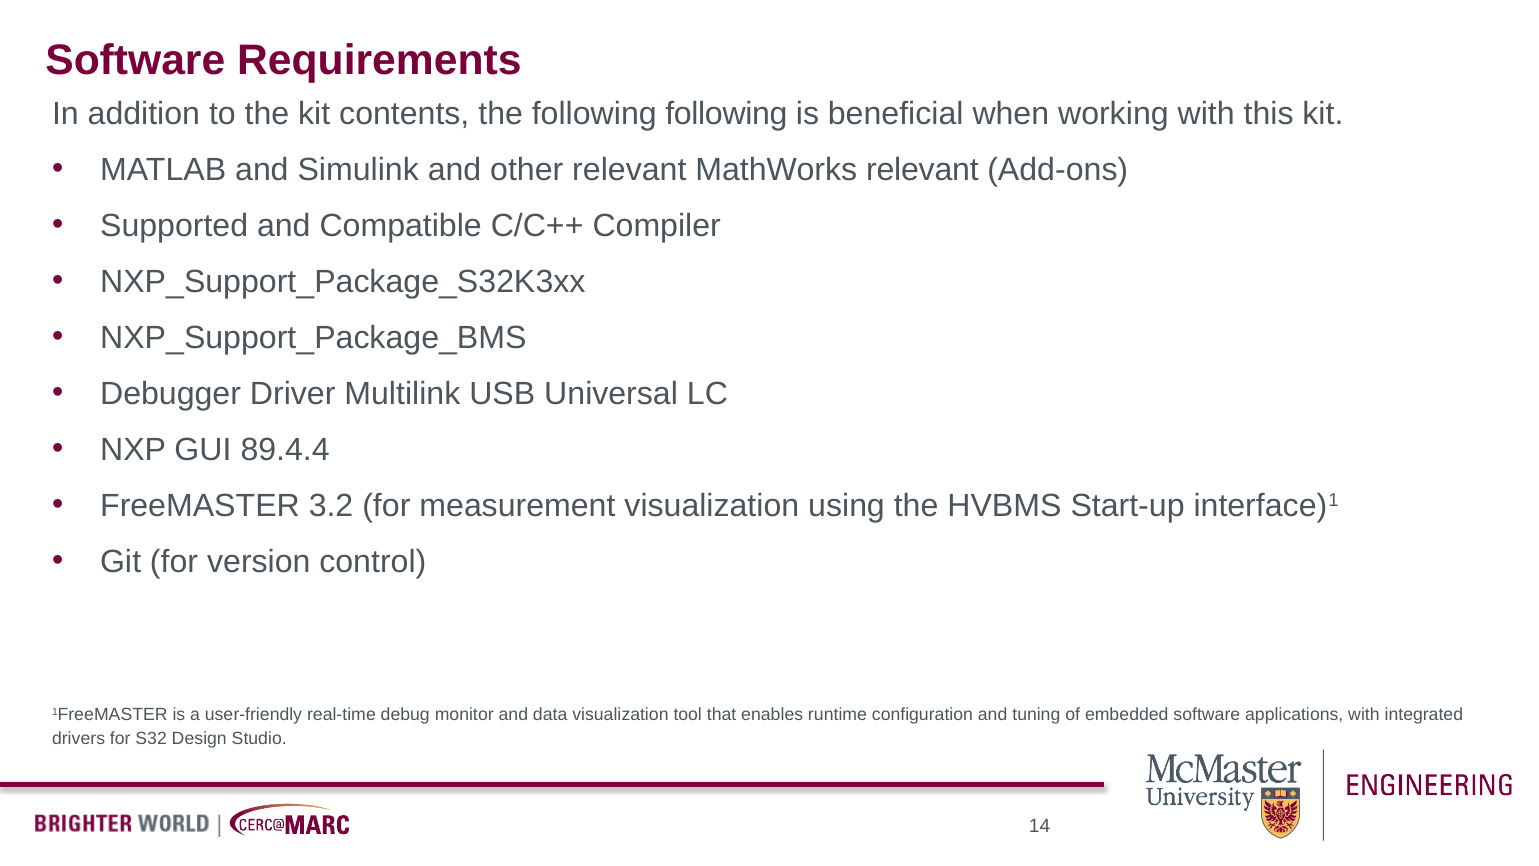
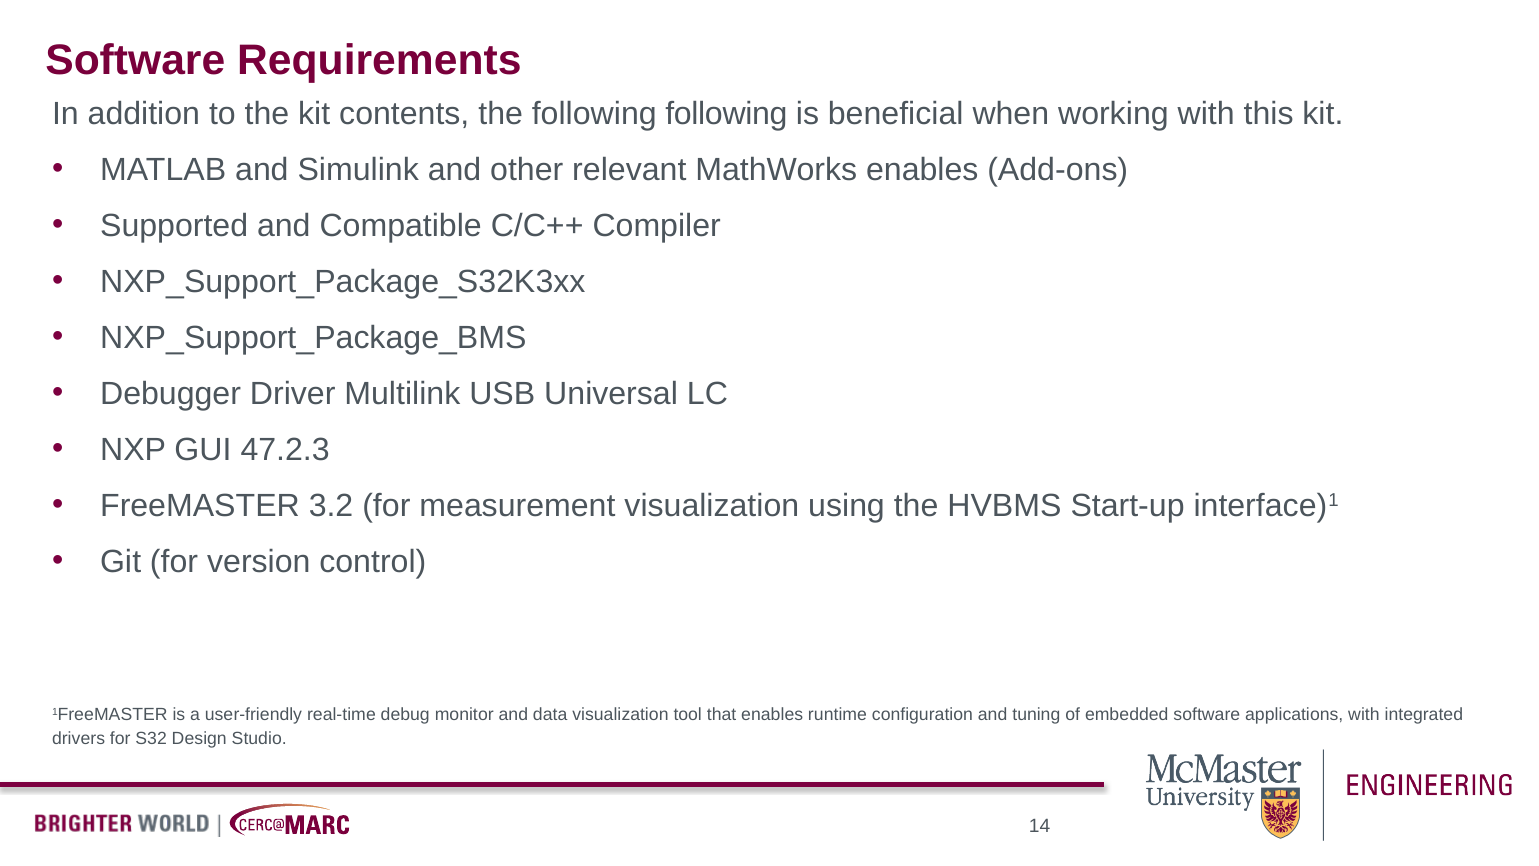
MathWorks relevant: relevant -> enables (922, 170)
89.4.4: 89.4.4 -> 47.2.3 (285, 449)
